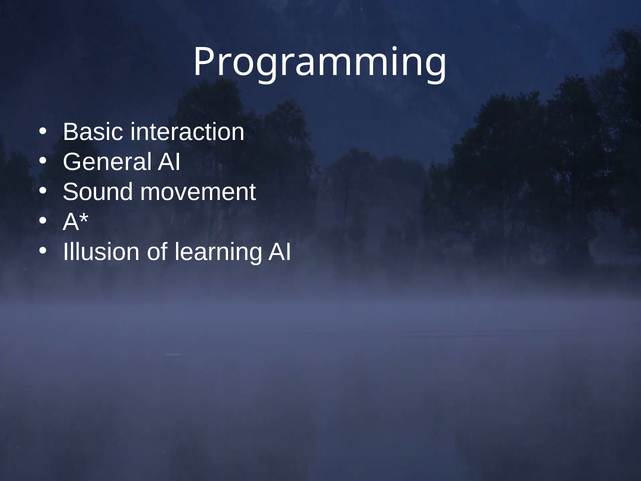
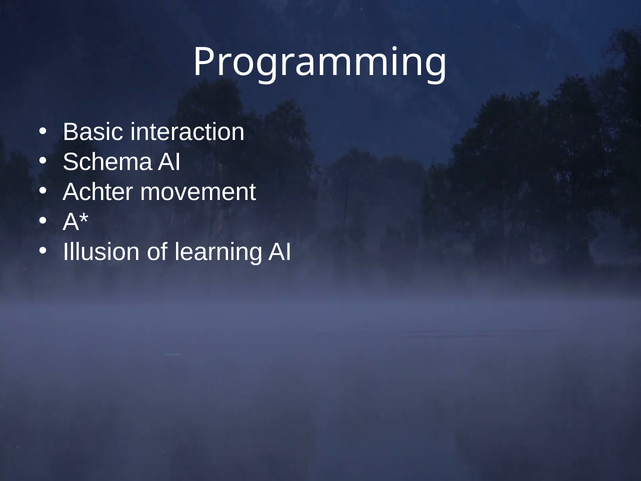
General: General -> Schema (108, 162)
Sound: Sound -> Achter (98, 192)
